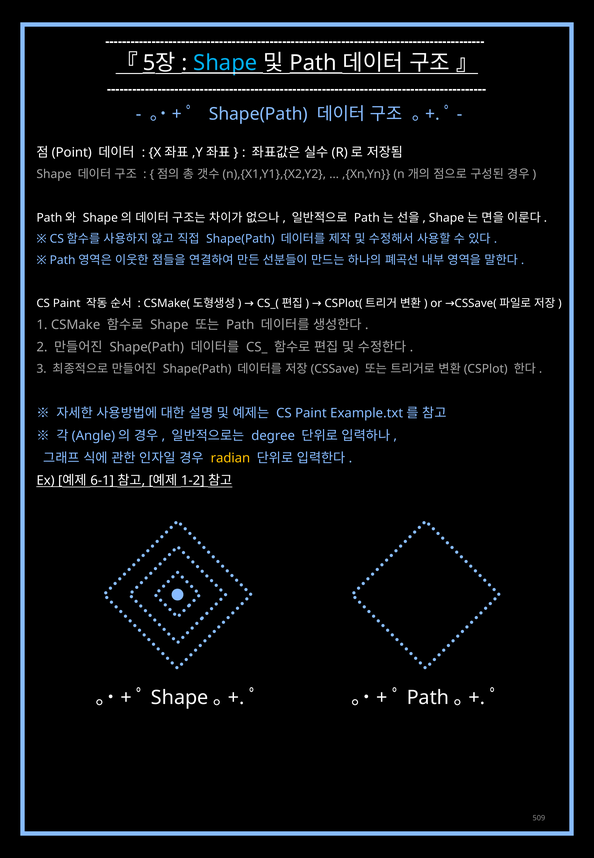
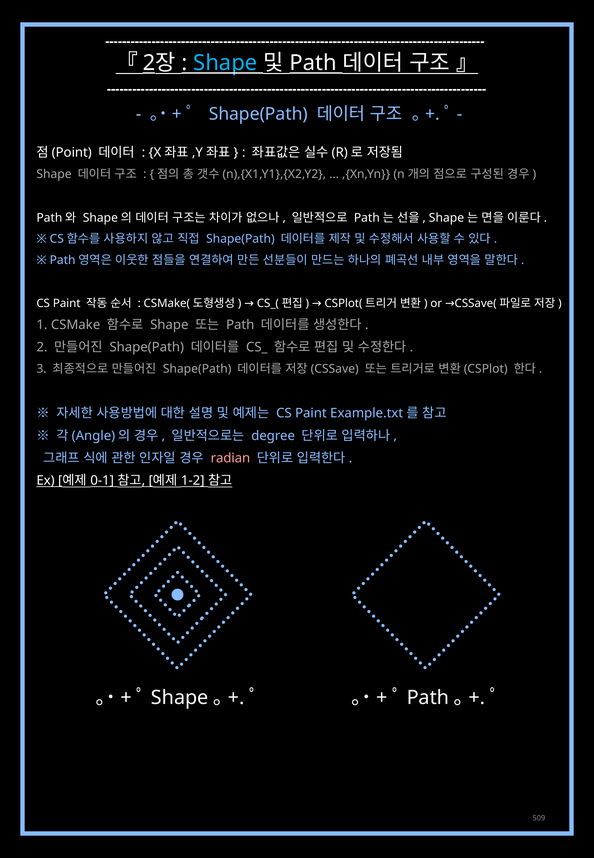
5: 5 -> 2 (149, 63)
radian colour: yellow -> pink (230, 458)
6-1: 6-1 -> 0-1 (102, 481)
